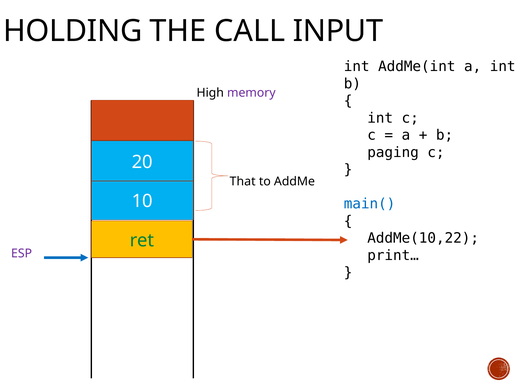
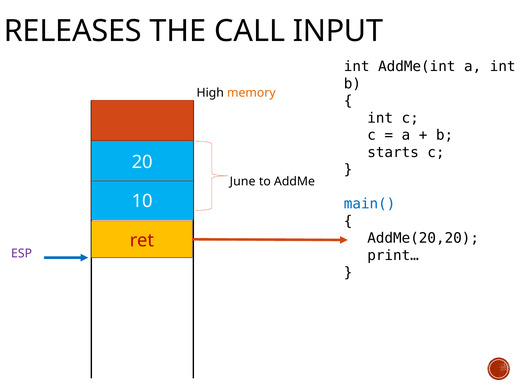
HOLDING: HOLDING -> RELEASES (73, 31)
memory colour: purple -> orange (251, 93)
paging: paging -> starts (393, 152)
That: That -> June (243, 182)
AddMe(10,22: AddMe(10,22 -> AddMe(20,20 (423, 238)
ret colour: green -> red (142, 241)
